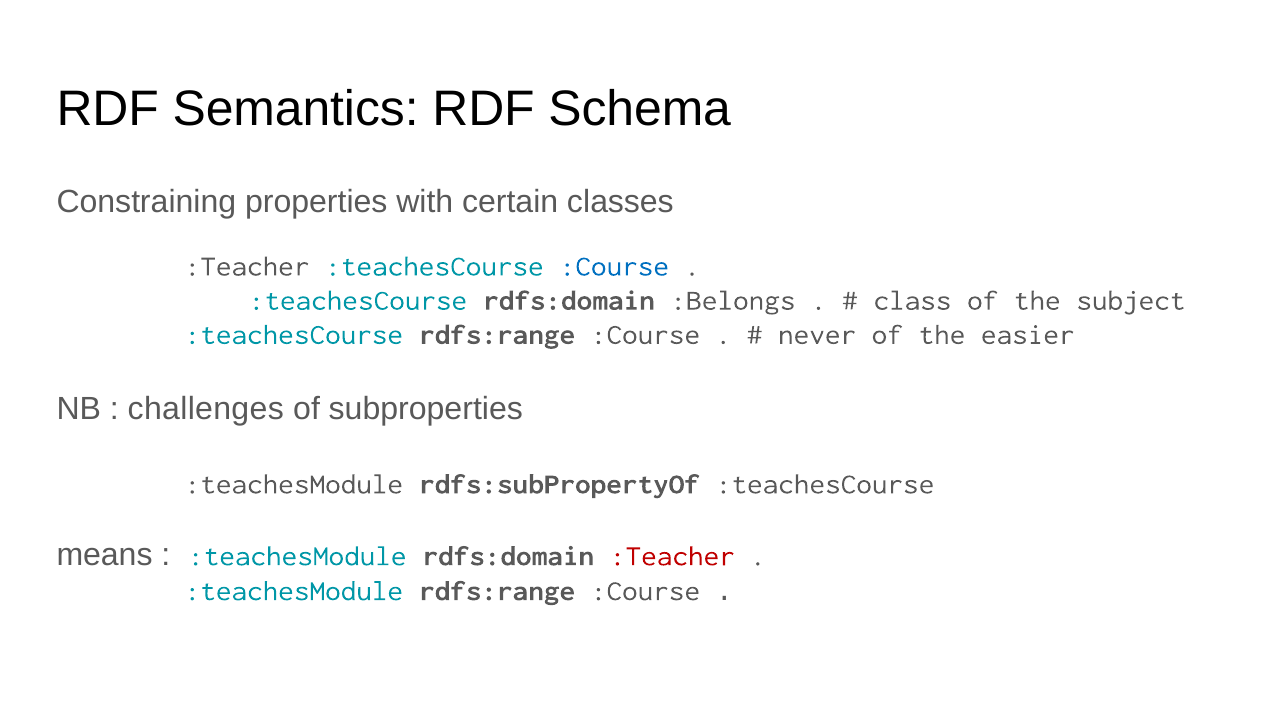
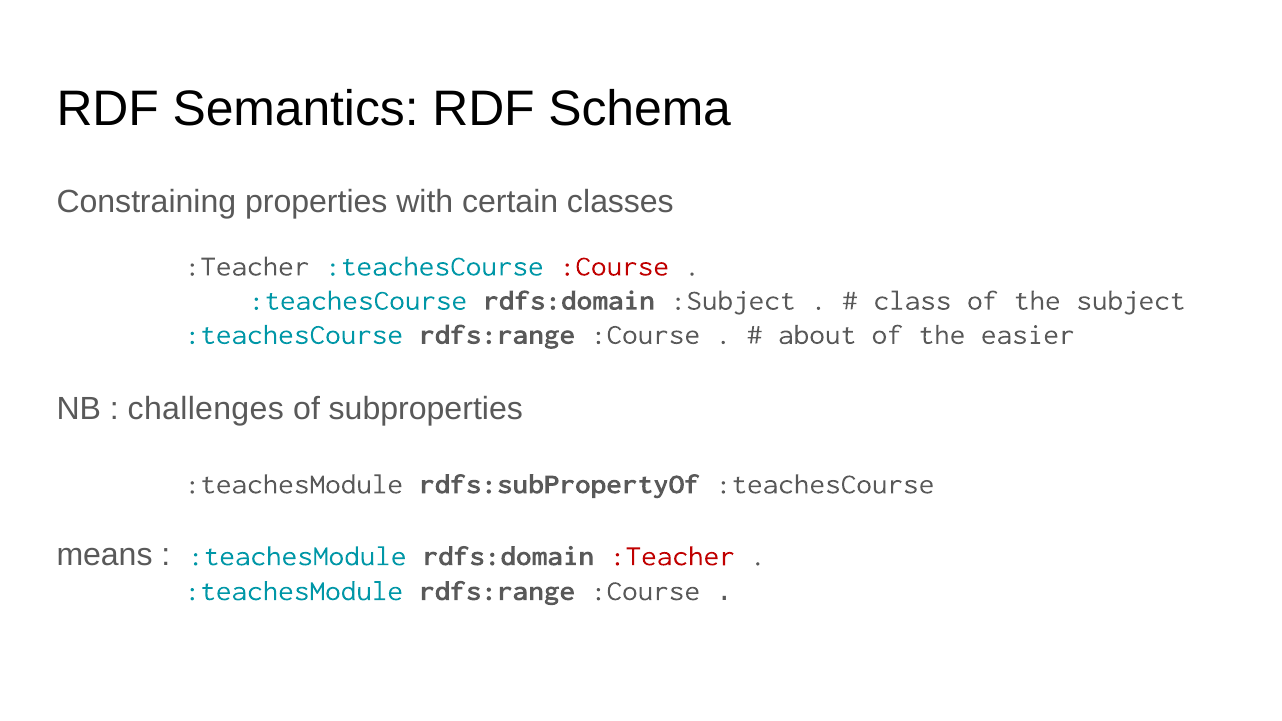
:Course colour: blue -> red (614, 266)
:Belongs: :Belongs -> :Subject (733, 300)
never: never -> about (817, 334)
